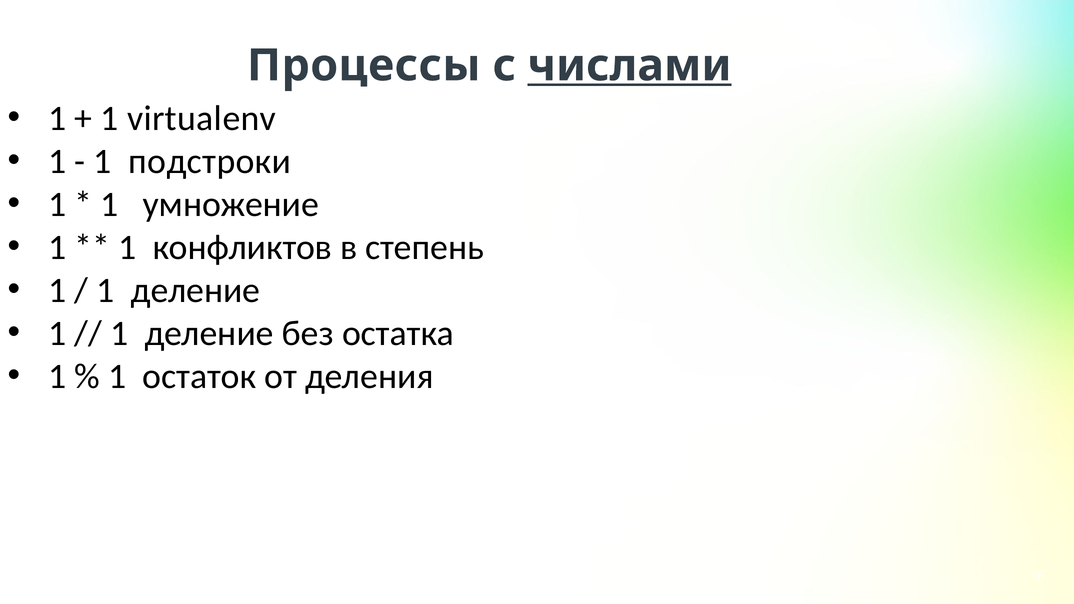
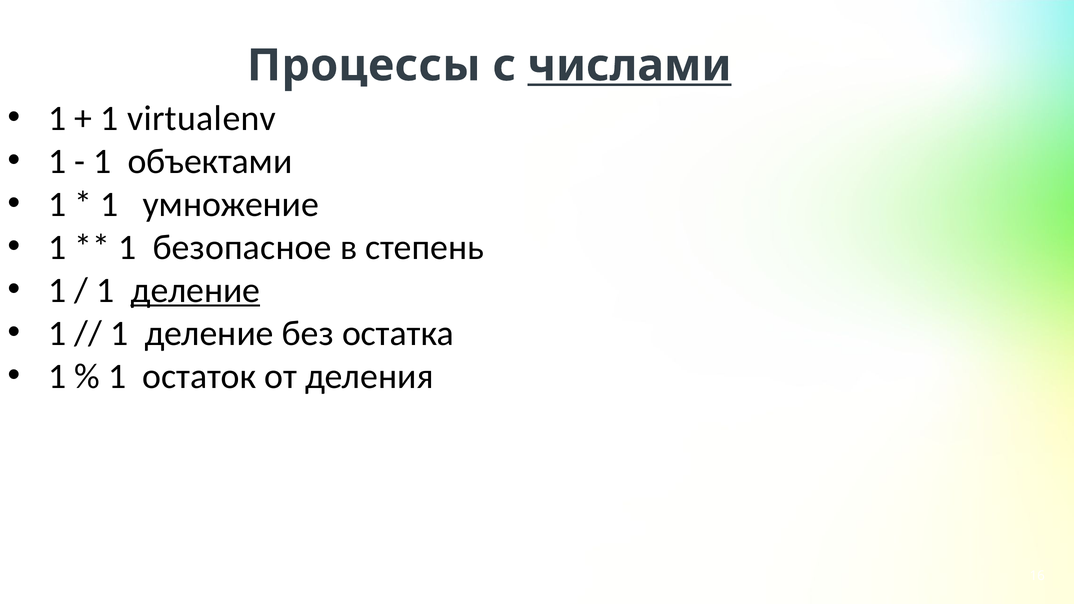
подстроки: подстроки -> объектами (210, 161)
конфликтов: конфликтов -> безопасное (242, 247)
деление underline: none -> present (195, 290)
